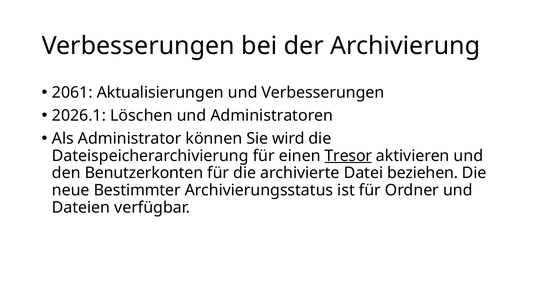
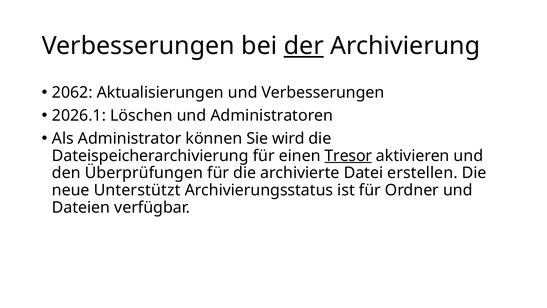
der underline: none -> present (304, 46)
2061: 2061 -> 2062 (72, 92)
Benutzerkonten: Benutzerkonten -> Überprüfungen (144, 173)
beziehen: beziehen -> erstellen (422, 173)
Bestimmter: Bestimmter -> Unterstützt (137, 190)
